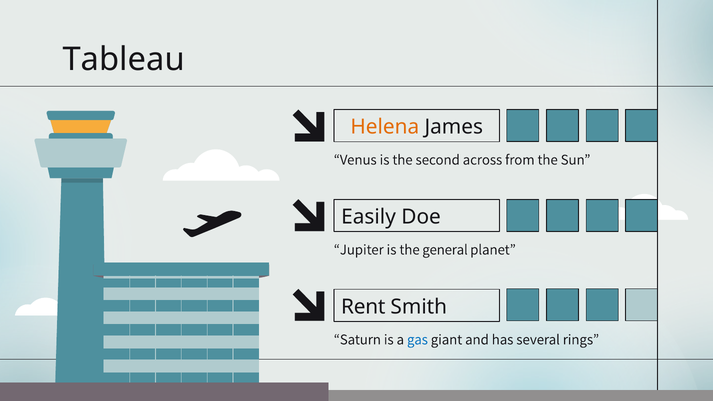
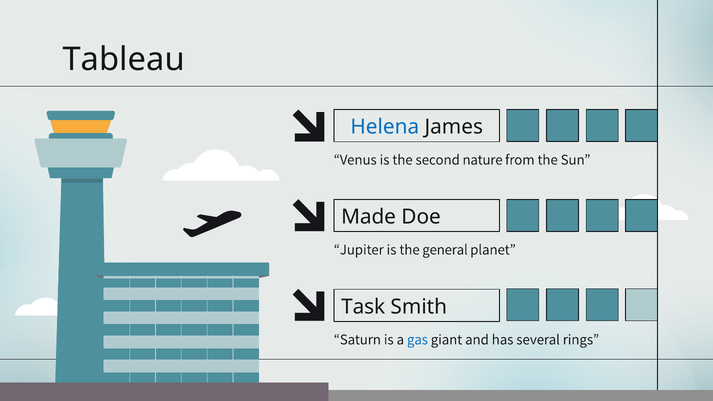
Helena colour: orange -> blue (385, 127)
across: across -> nature (483, 160)
Easily: Easily -> Made (369, 217)
Rent: Rent -> Task (363, 307)
